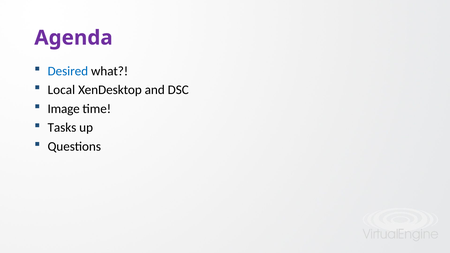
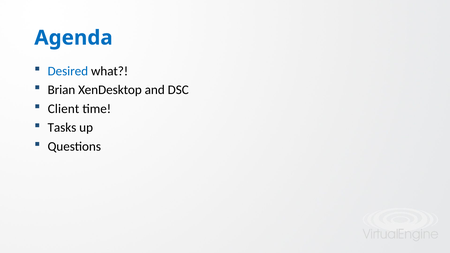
Agenda colour: purple -> blue (74, 38)
Local: Local -> Brian (61, 90)
Image: Image -> Client (64, 109)
